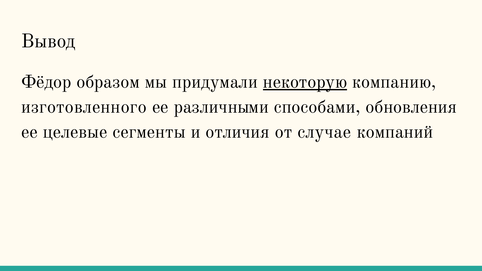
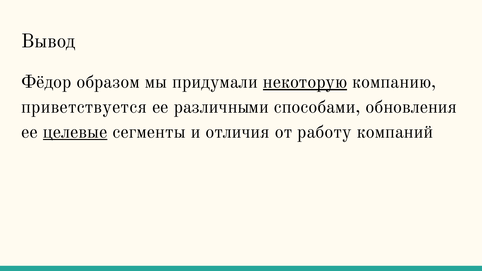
изготовленного: изготовленного -> приветствуется (84, 107)
целевые underline: none -> present (75, 132)
случае: случае -> работу (324, 132)
